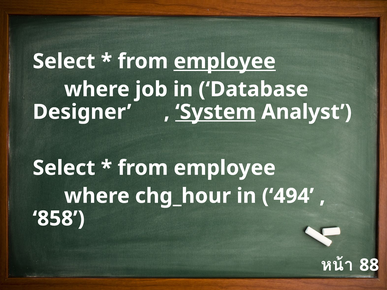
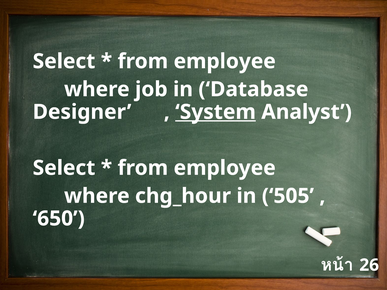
employee underline: present -> none (225, 61)
494: 494 -> 505 (288, 196)
858: 858 -> 650 (59, 219)
88: 88 -> 26 (369, 265)
